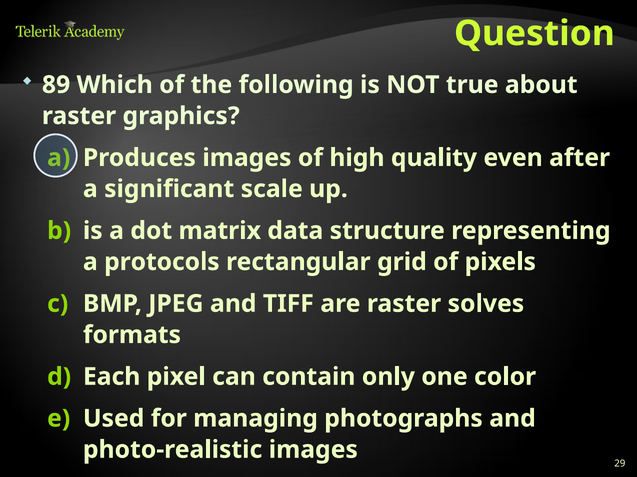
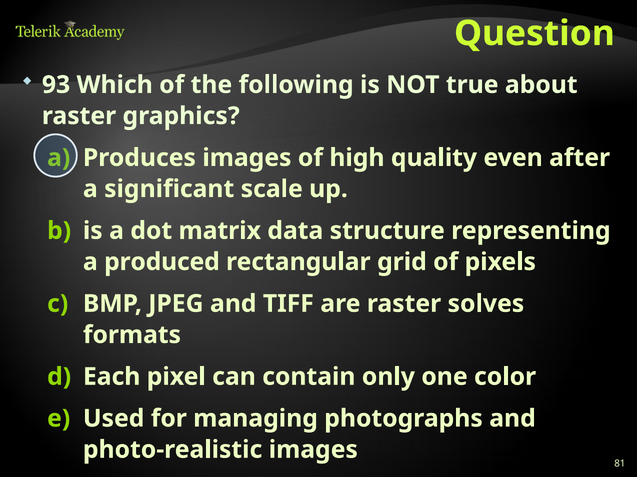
89: 89 -> 93 (56, 85)
protocols: protocols -> produced (162, 262)
29: 29 -> 81 (620, 464)
